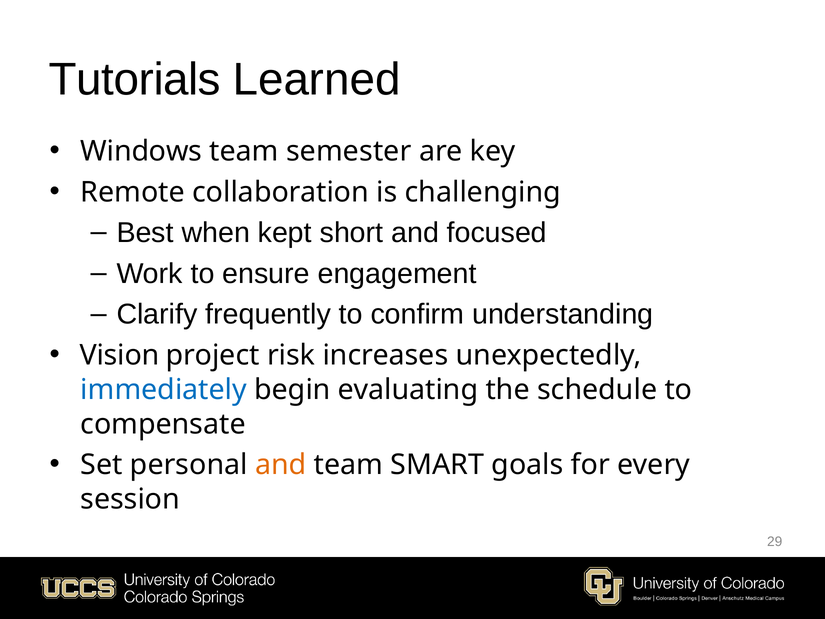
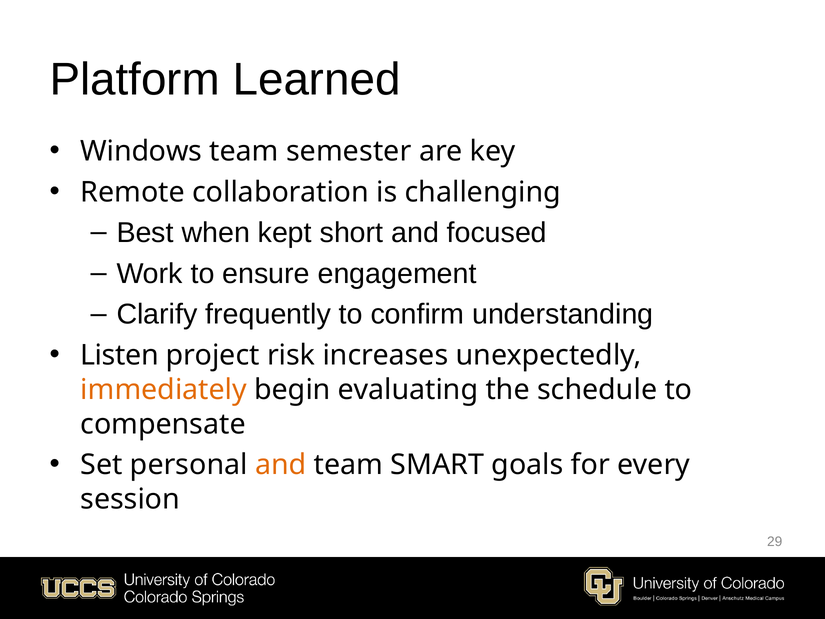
Tutorials: Tutorials -> Platform (135, 80)
Vision: Vision -> Listen (120, 355)
immediately colour: blue -> orange (164, 390)
